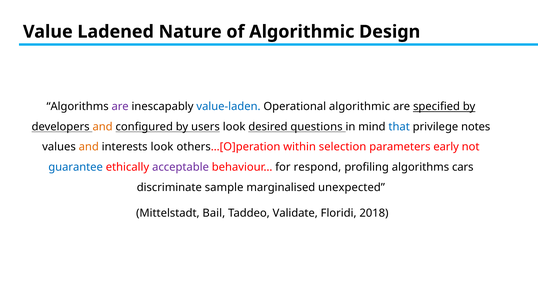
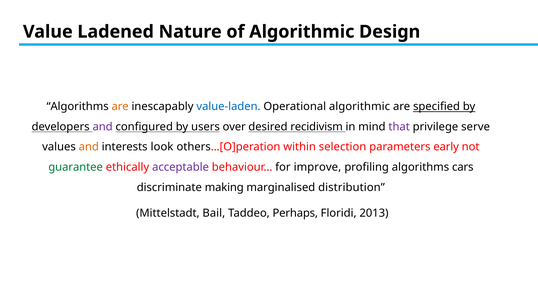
are colour: purple -> orange (120, 106)
and colour: orange -> purple (103, 127)
users look: look -> over (234, 127)
questions: questions -> recidivism (317, 127)
that colour: blue -> purple (399, 127)
notes: notes -> serve (476, 127)
guarantee colour: blue -> green (76, 167)
respond: respond -> improve (317, 167)
sample: sample -> making (224, 187)
unexpected: unexpected -> distribution (352, 187)
Validate: Validate -> Perhaps (295, 213)
2018: 2018 -> 2013 (374, 213)
